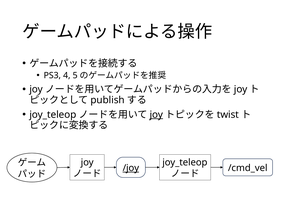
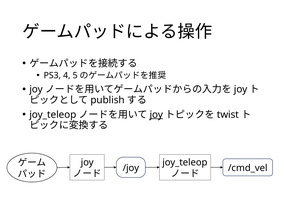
/joy underline: present -> none (131, 168)
